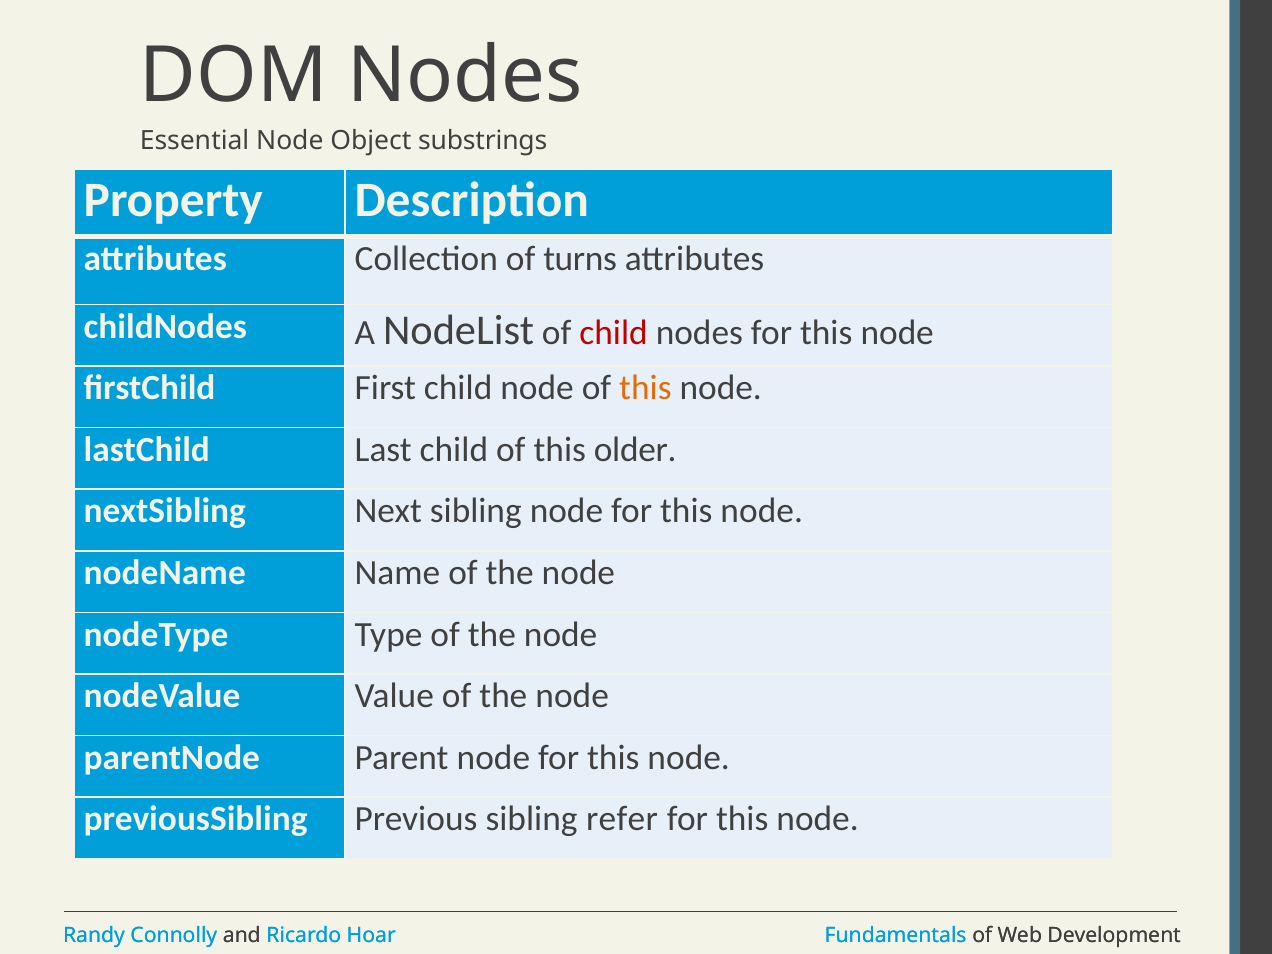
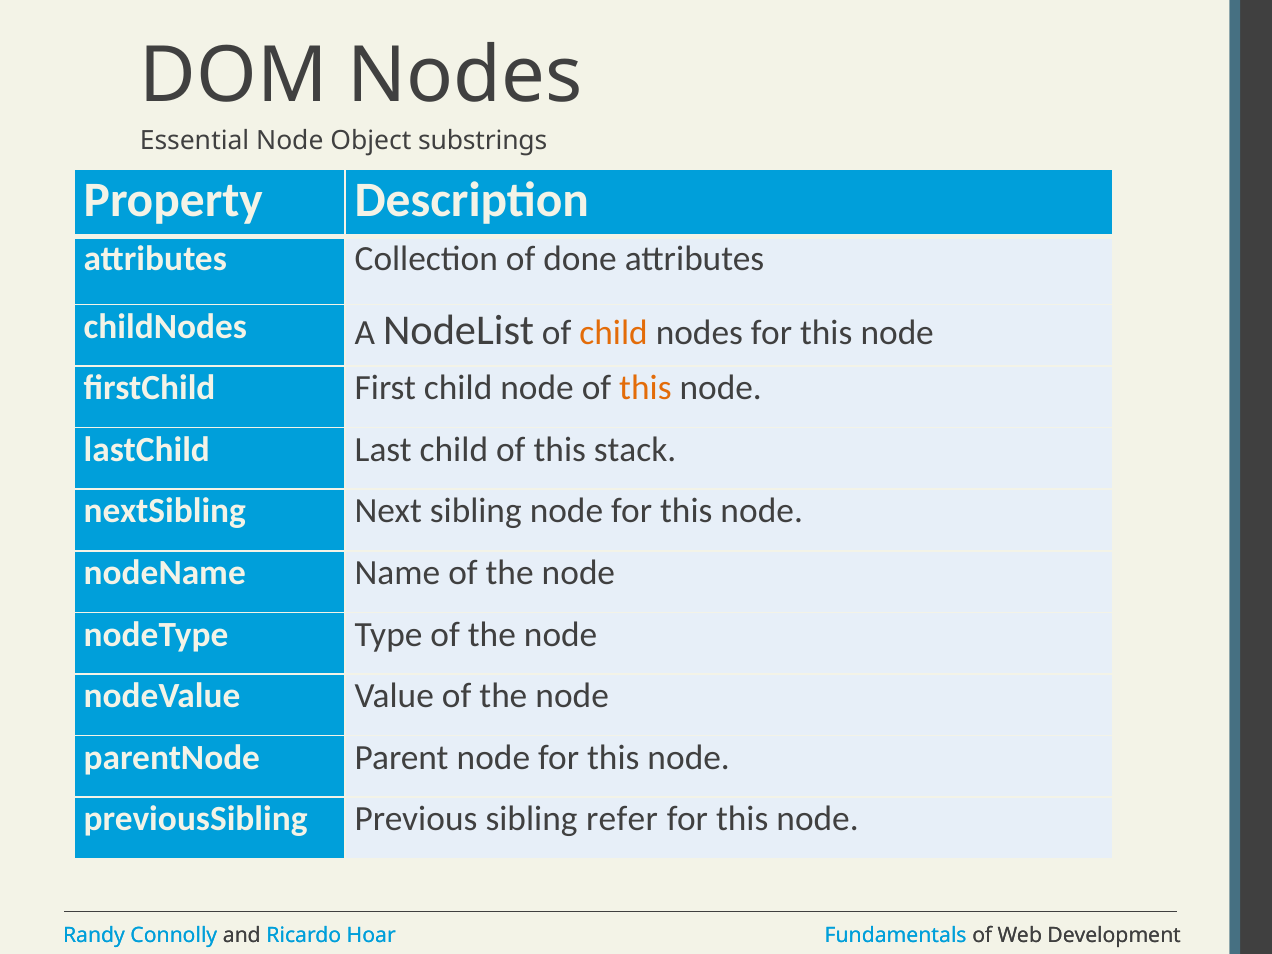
turns: turns -> done (580, 258)
child colour: red -> orange (614, 333)
older: older -> stack (635, 450)
